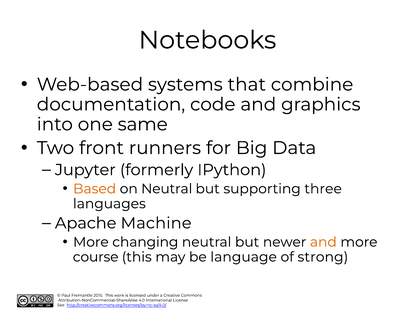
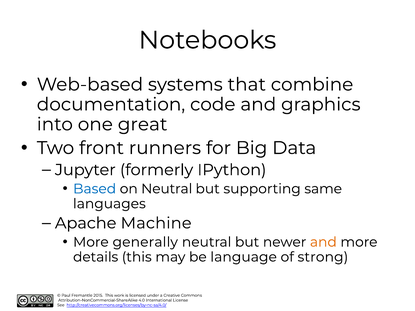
same: same -> great (143, 124)
Based colour: orange -> blue (95, 189)
three: three -> same (323, 189)
changing: changing -> generally (145, 242)
course: course -> details (96, 257)
